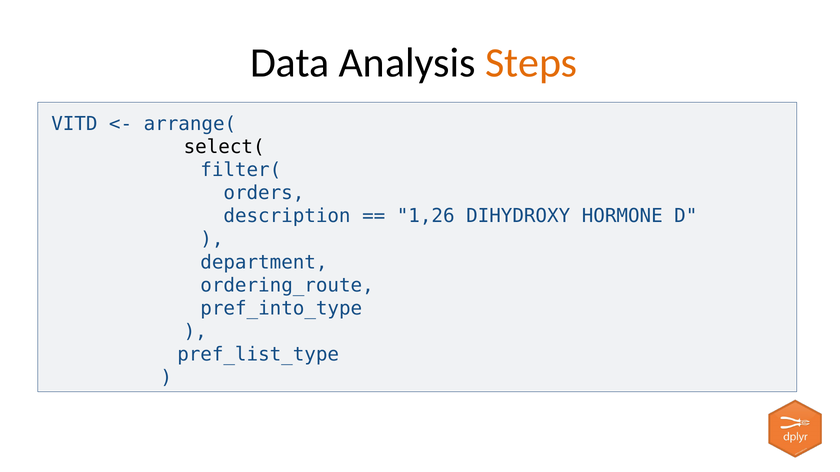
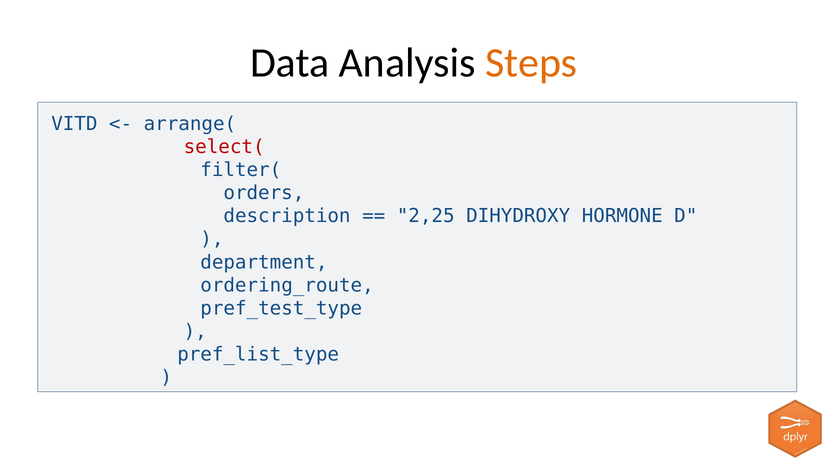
select( colour: black -> red (224, 147)
1,26: 1,26 -> 2,25 (426, 216)
pref_into_type: pref_into_type -> pref_test_type (281, 309)
